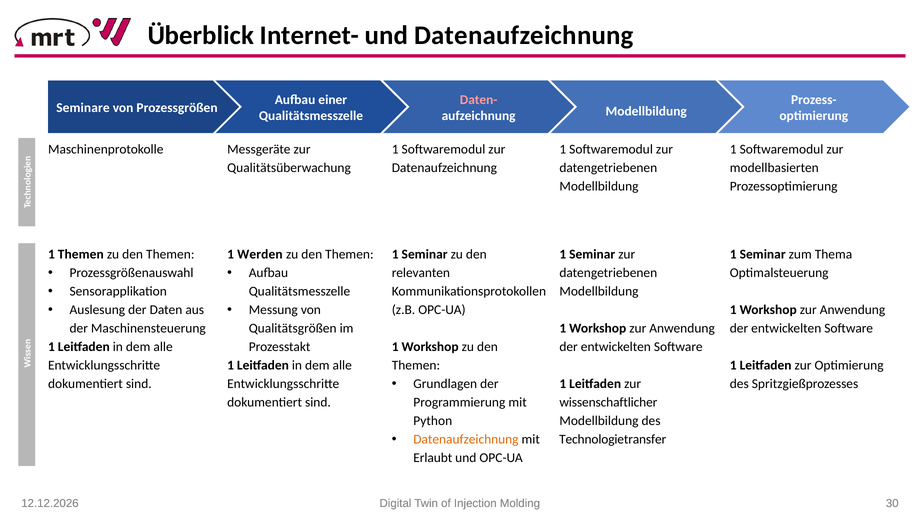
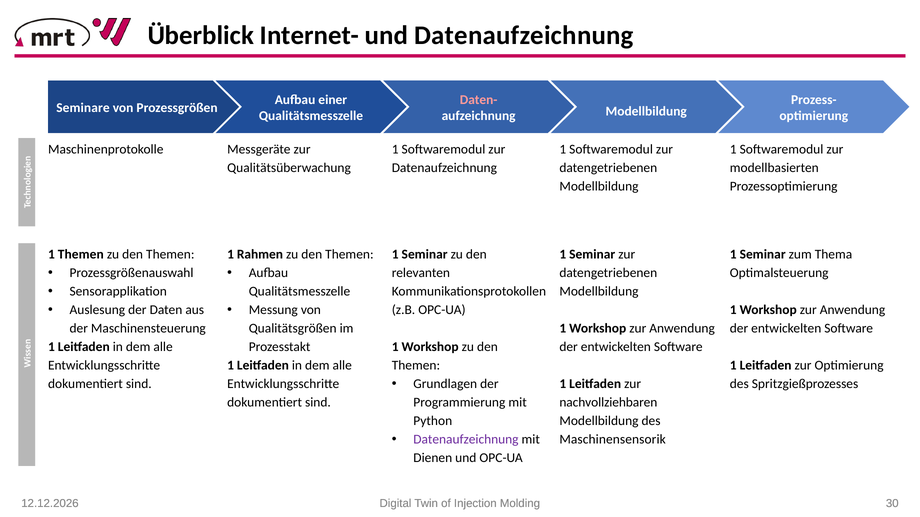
Werden: Werden -> Rahmen (260, 255)
wissenschaftlicher: wissenschaftlicher -> nachvollziehbaren (608, 403)
Datenaufzeichnung colour: orange -> purple (466, 440)
Technologietransfer: Technologietransfer -> Maschinensensorik (613, 440)
Erlaubt: Erlaubt -> Dienen (433, 458)
